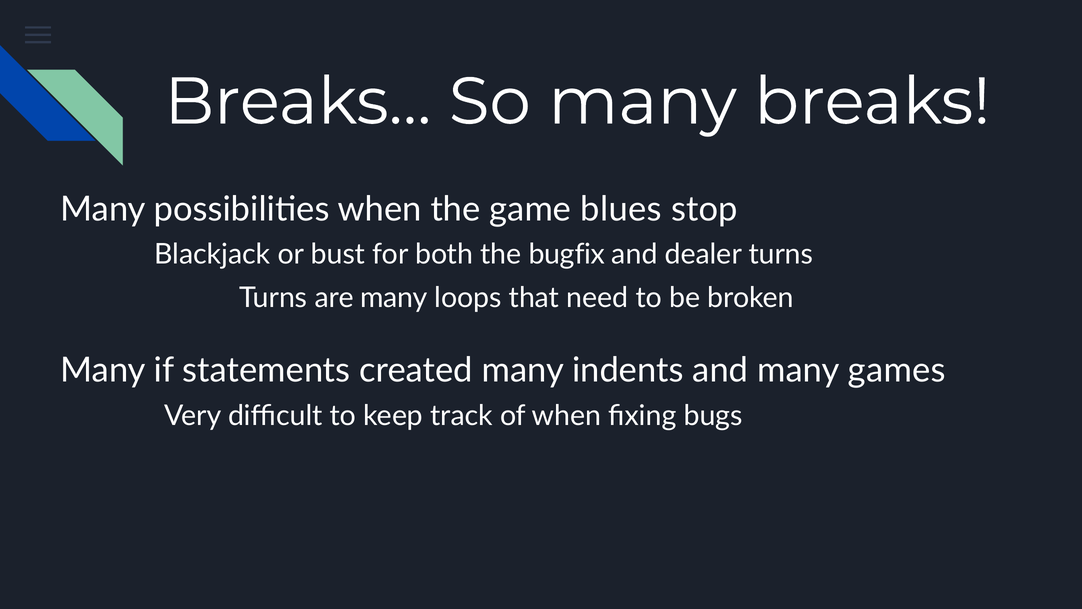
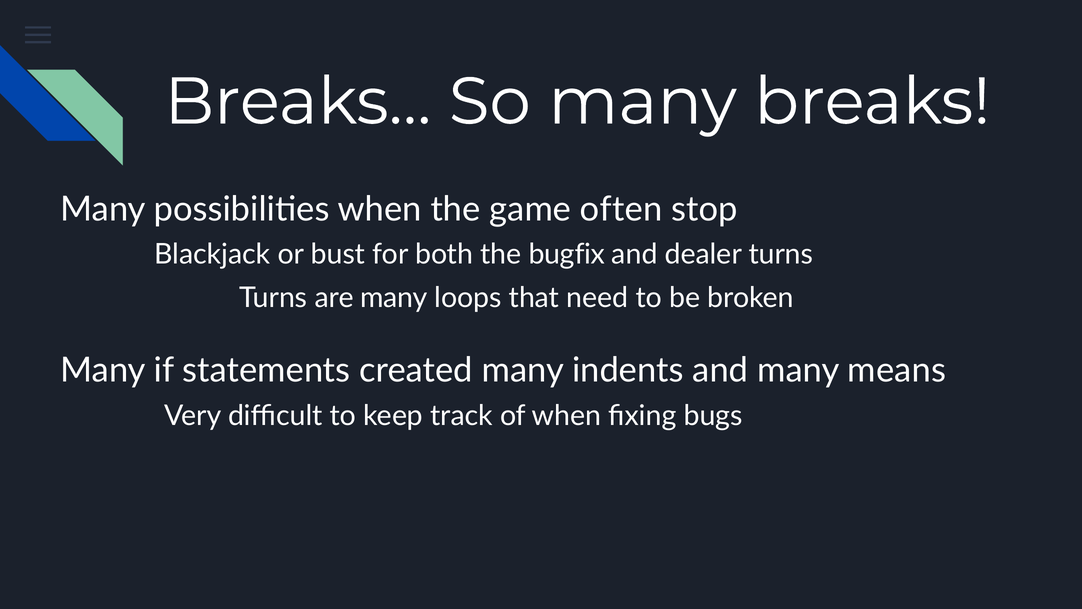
blues: blues -> often (621, 209)
games: games -> means (897, 370)
